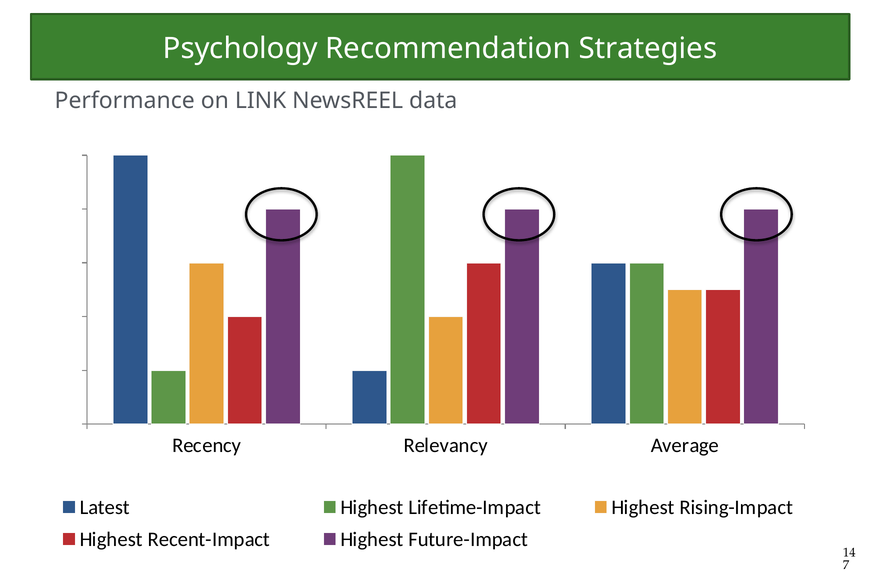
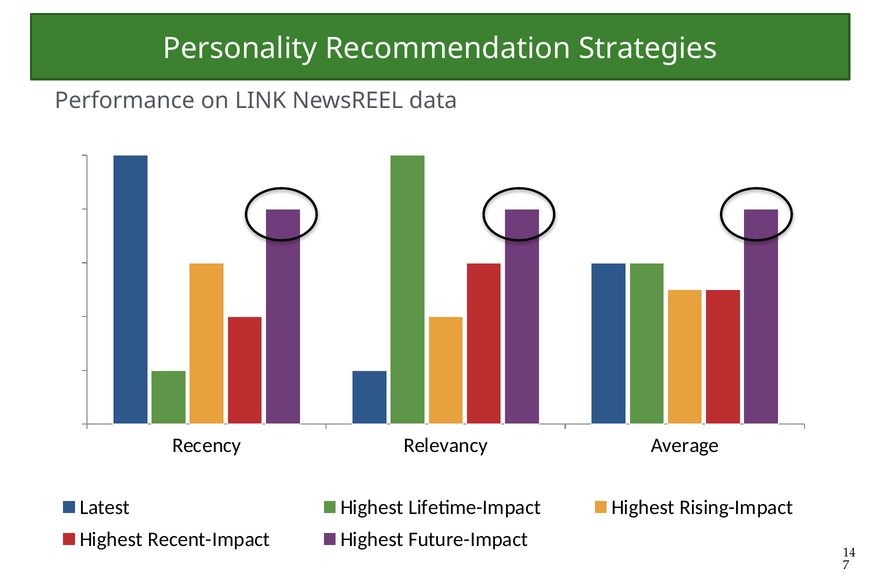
Psychology: Psychology -> Personality (240, 49)
